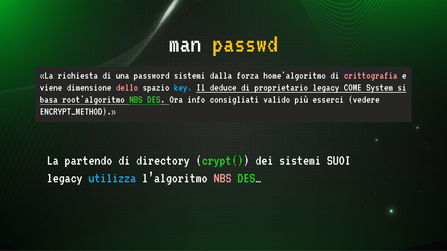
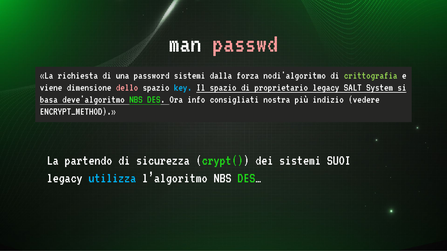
passwd colour: yellow -> pink (245, 43)
home'algoritmo: home'algoritmo -> nodi'algoritmo (295, 75)
crittografia colour: pink -> light green (371, 75)
Il deduce: deduce -> spazio (223, 87)
COME: COME -> SALT (353, 87)
root'algoritmo: root'algoritmo -> deve'algoritmo (94, 99)
valido: valido -> nostra (277, 99)
esserci: esserci -> indizio (328, 99)
directory: directory -> sicurezza (163, 160)
NBS colour: pink -> white (223, 178)
